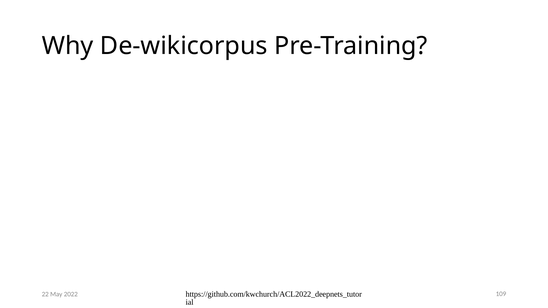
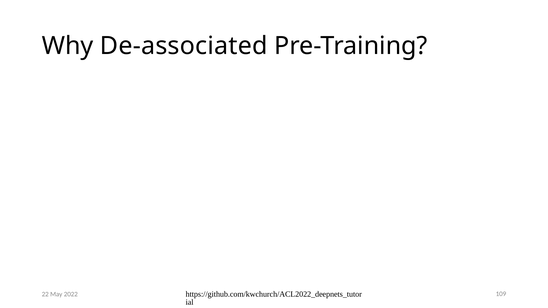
De-wikicorpus: De-wikicorpus -> De-associated (184, 46)
